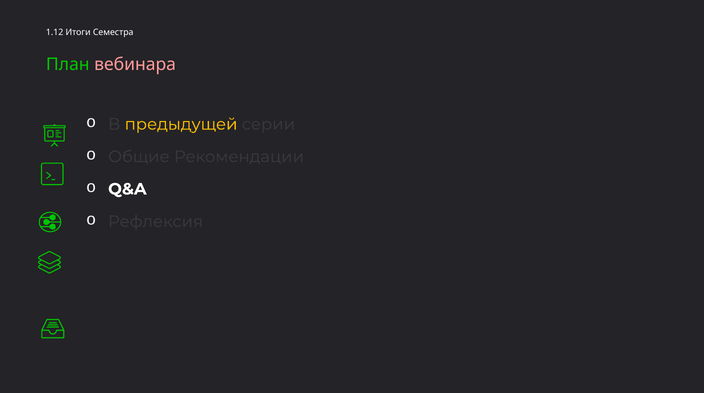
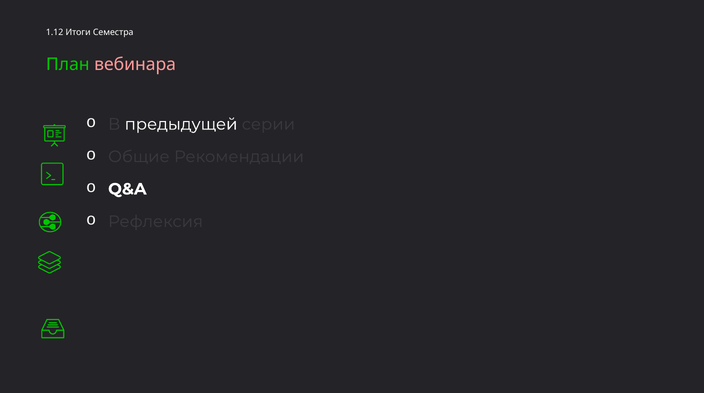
предыдущей colour: yellow -> white (181, 124)
